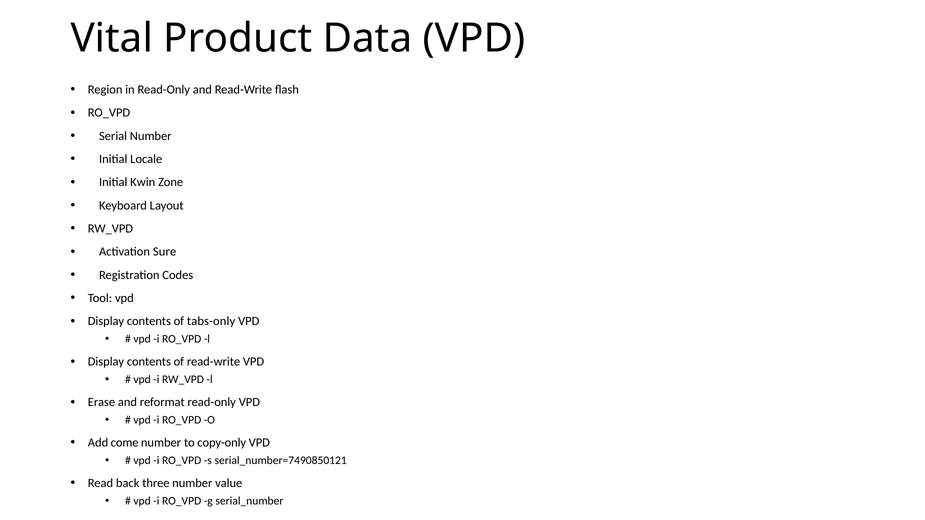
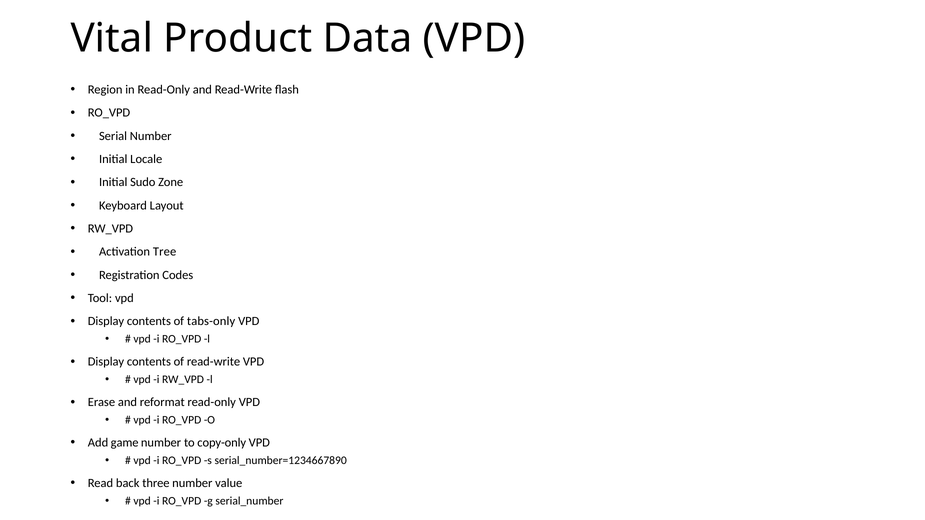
Kwin: Kwin -> Sudo (143, 182)
Sure: Sure -> Tree (165, 252)
come: come -> game (125, 443)
serial_number=7490850121: serial_number=7490850121 -> serial_number=1234667890 (281, 461)
